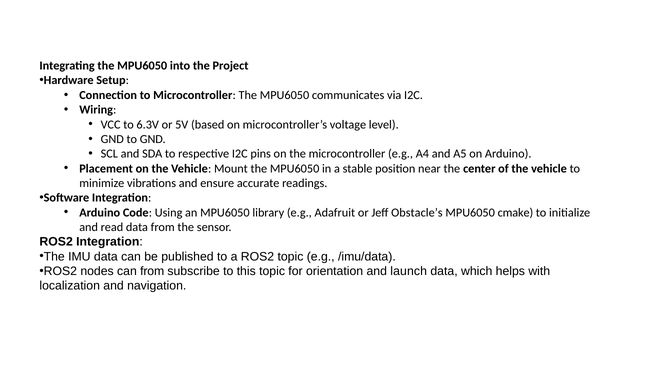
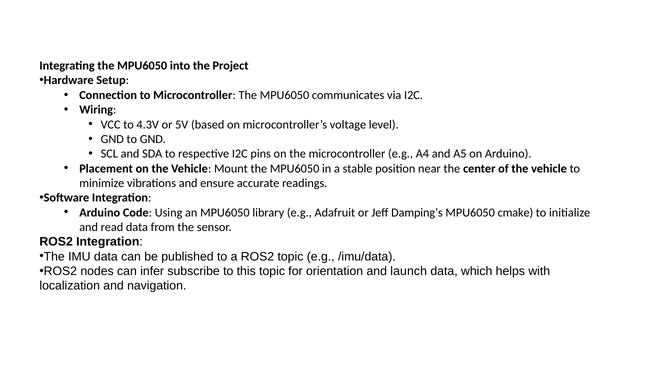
6.3V: 6.3V -> 4.3V (148, 125)
Obstacle’s: Obstacle’s -> Damping’s (417, 213)
can from: from -> infer (152, 272)
